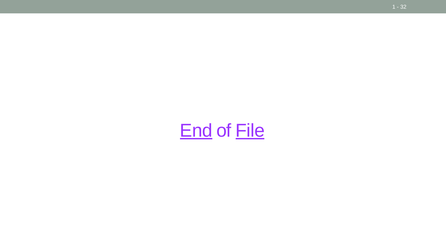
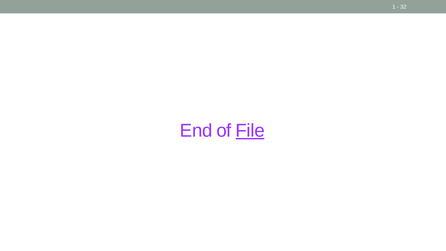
End underline: present -> none (196, 131)
